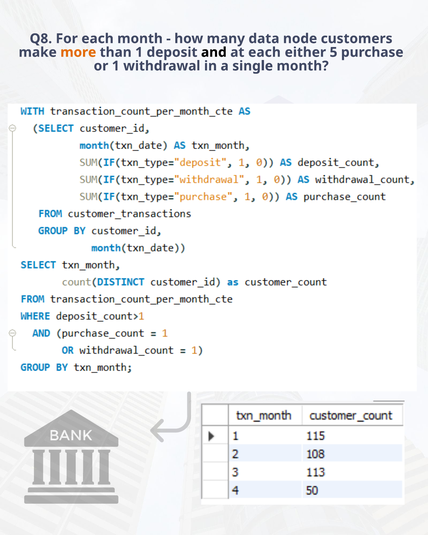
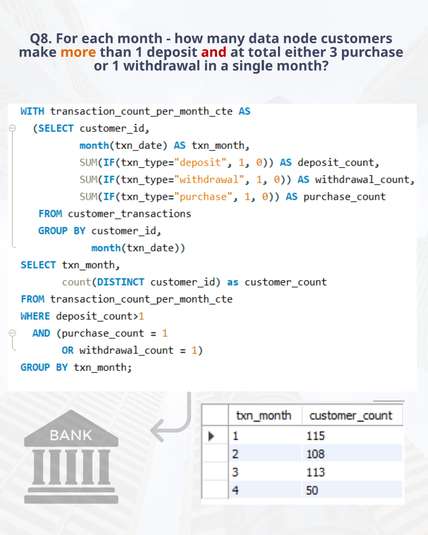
and colour: black -> red (214, 52)
at each: each -> total (264, 52)
5: 5 -> 3 (333, 52)
